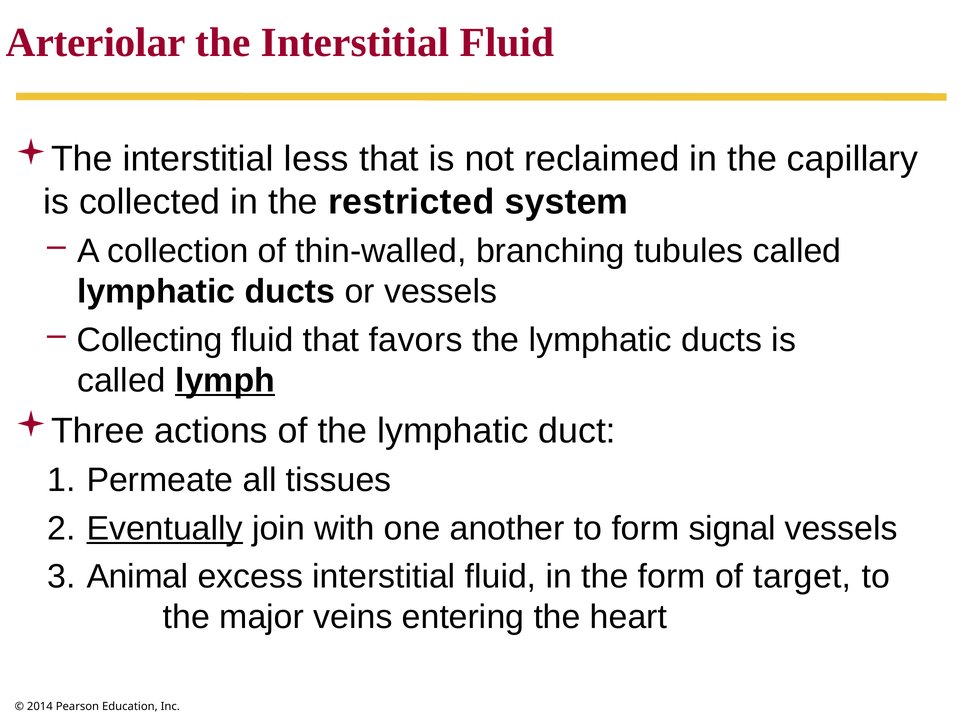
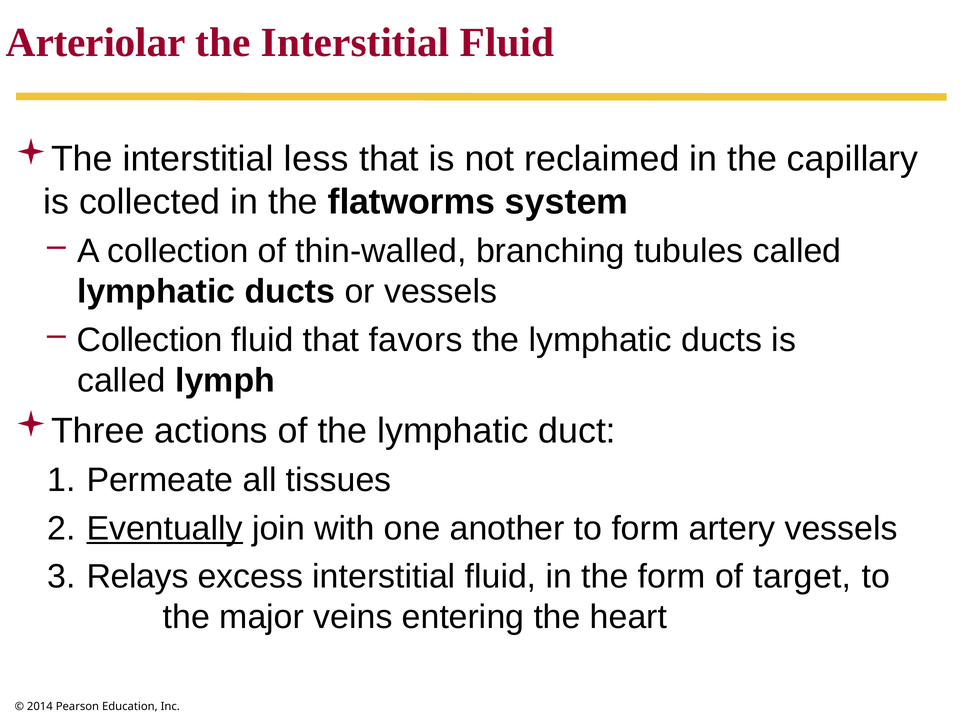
restricted: restricted -> flatworms (412, 202)
Collecting: Collecting -> Collection (150, 340)
lymph underline: present -> none (225, 381)
signal: signal -> artery (732, 528)
Animal: Animal -> Relays (138, 577)
